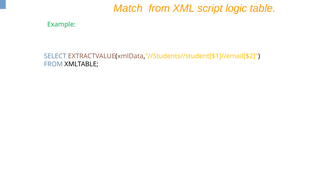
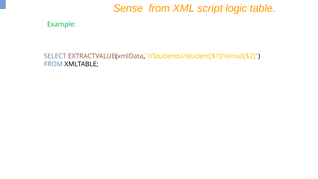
Match: Match -> Sense (128, 8)
